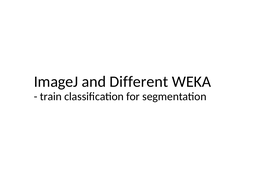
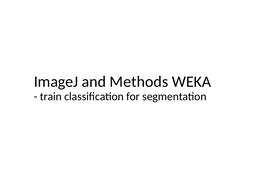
Different: Different -> Methods (139, 82)
